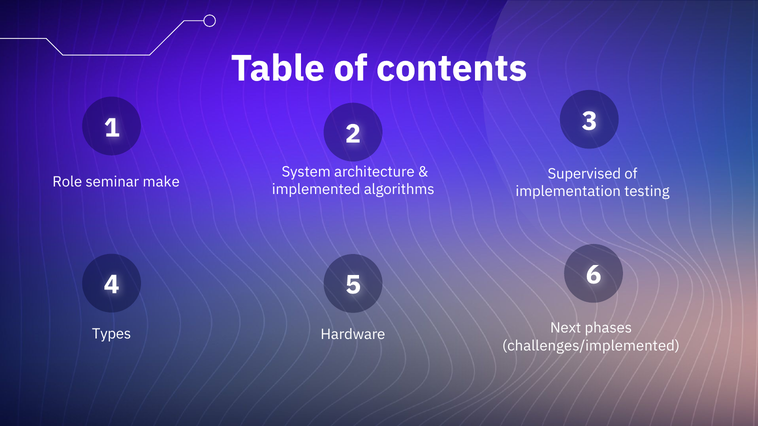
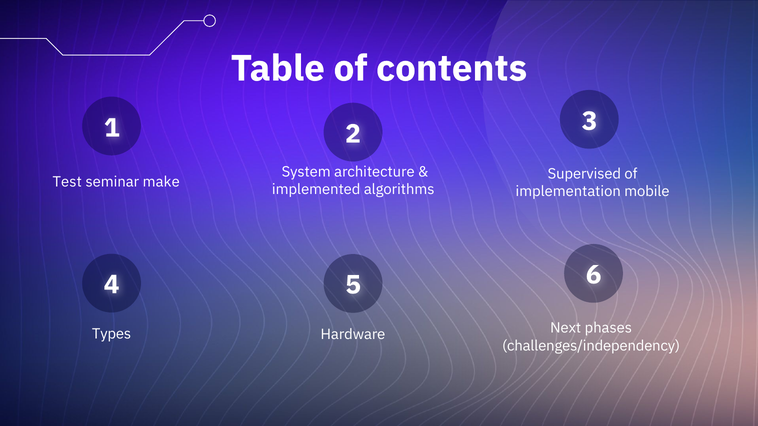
Role: Role -> Test (67, 182)
testing: testing -> mobile (647, 192)
challenges/implemented: challenges/implemented -> challenges/independency (591, 346)
